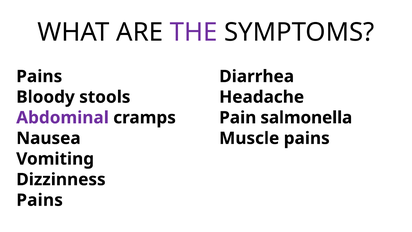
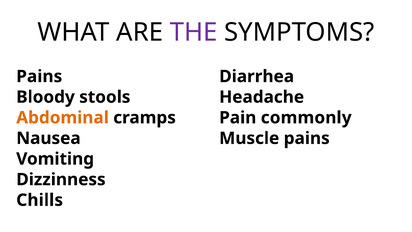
Abdominal colour: purple -> orange (63, 118)
salmonella: salmonella -> commonly (306, 118)
Pains: Pains -> Chills (40, 200)
